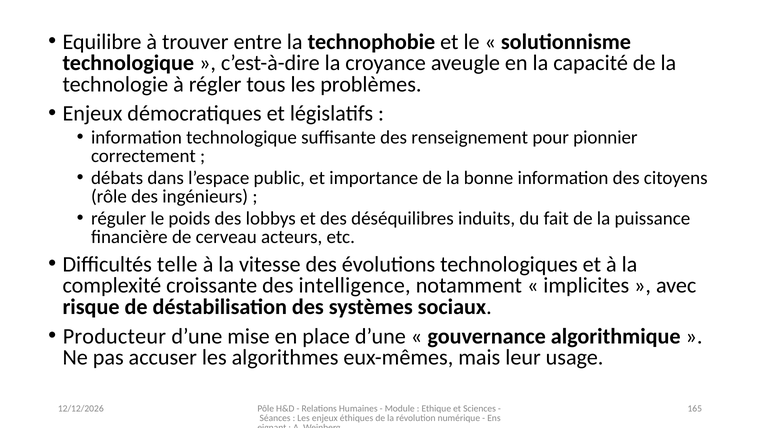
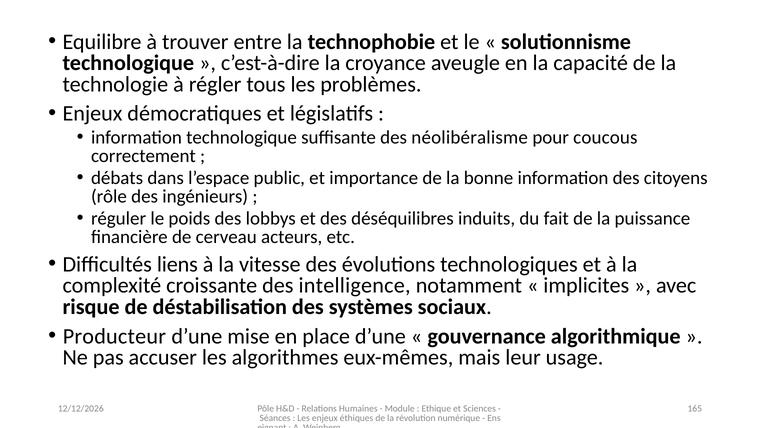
renseignement: renseignement -> néolibéralisme (470, 137)
pionnier: pionnier -> coucous (605, 137)
telle: telle -> liens (177, 264)
